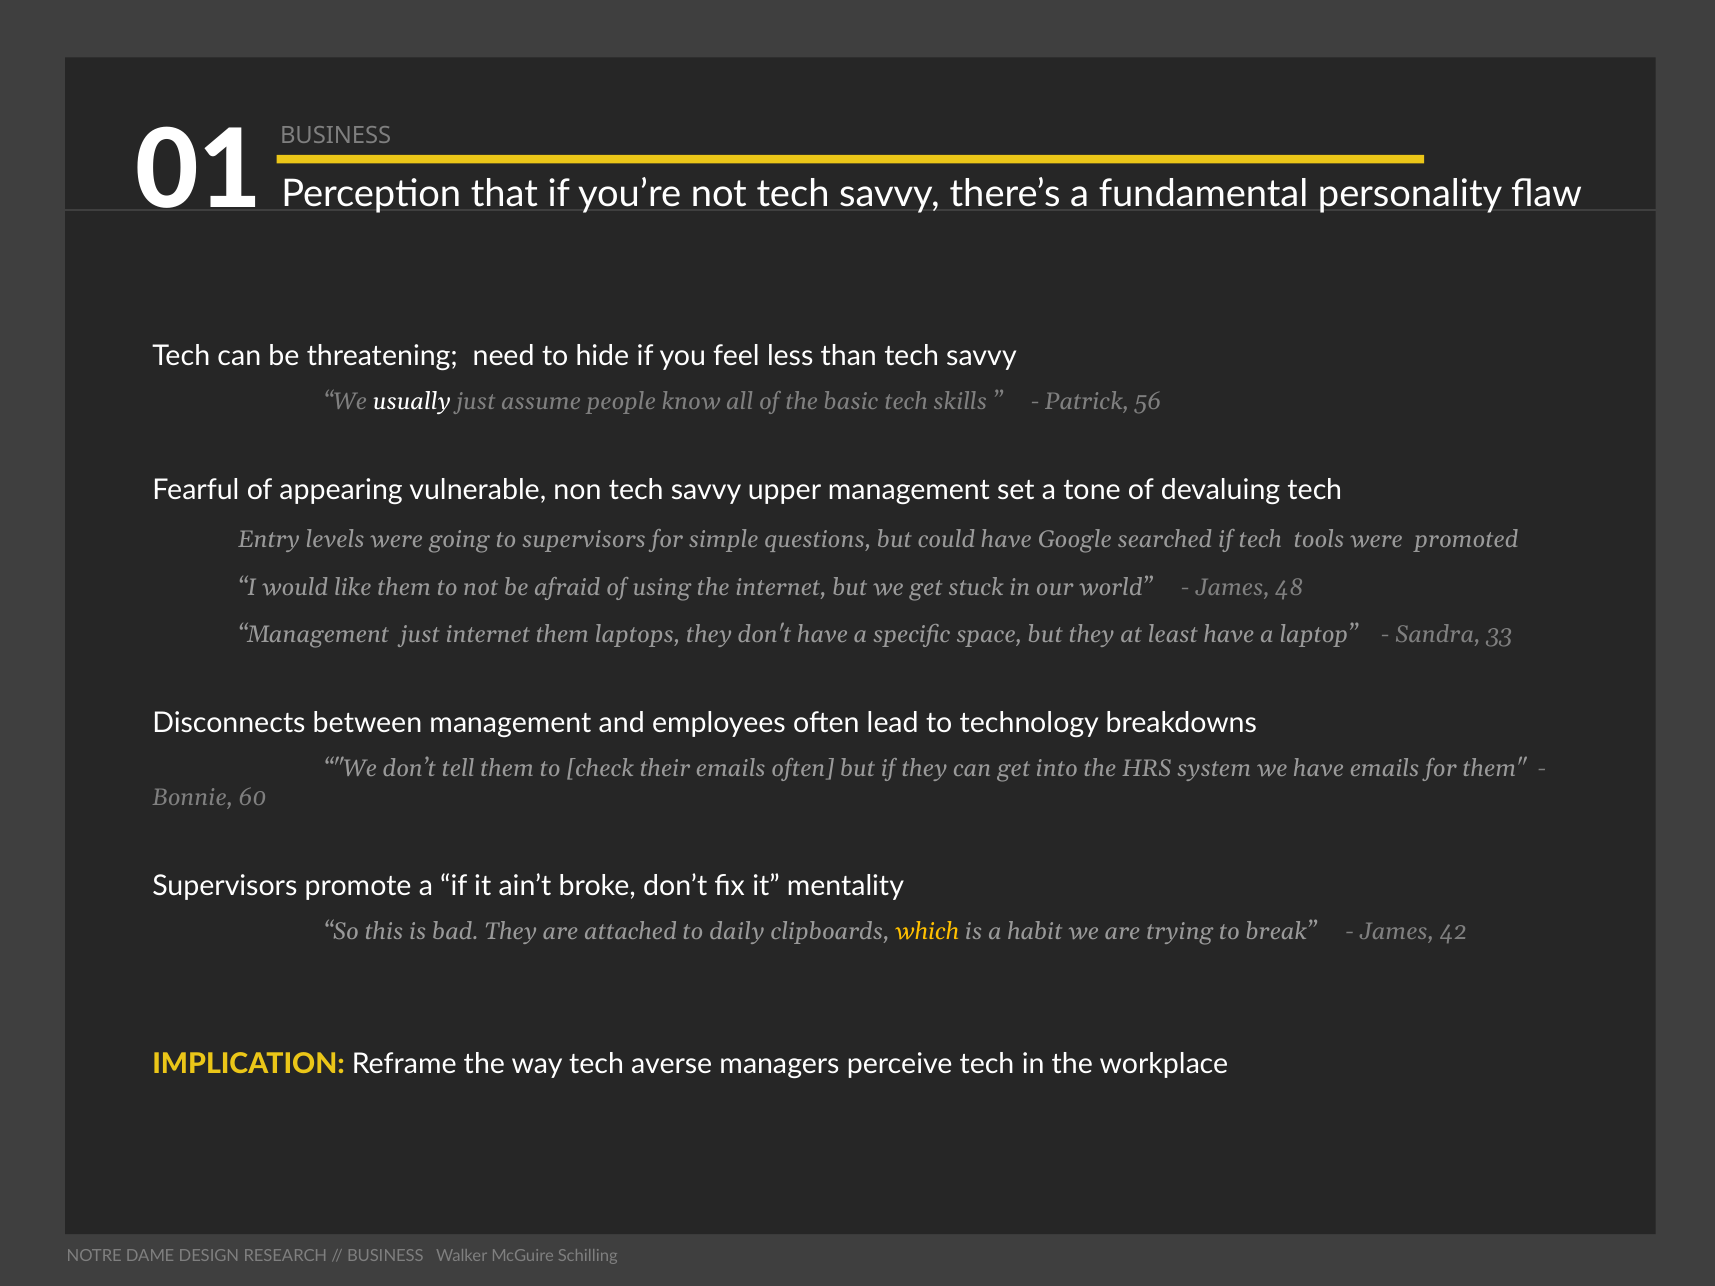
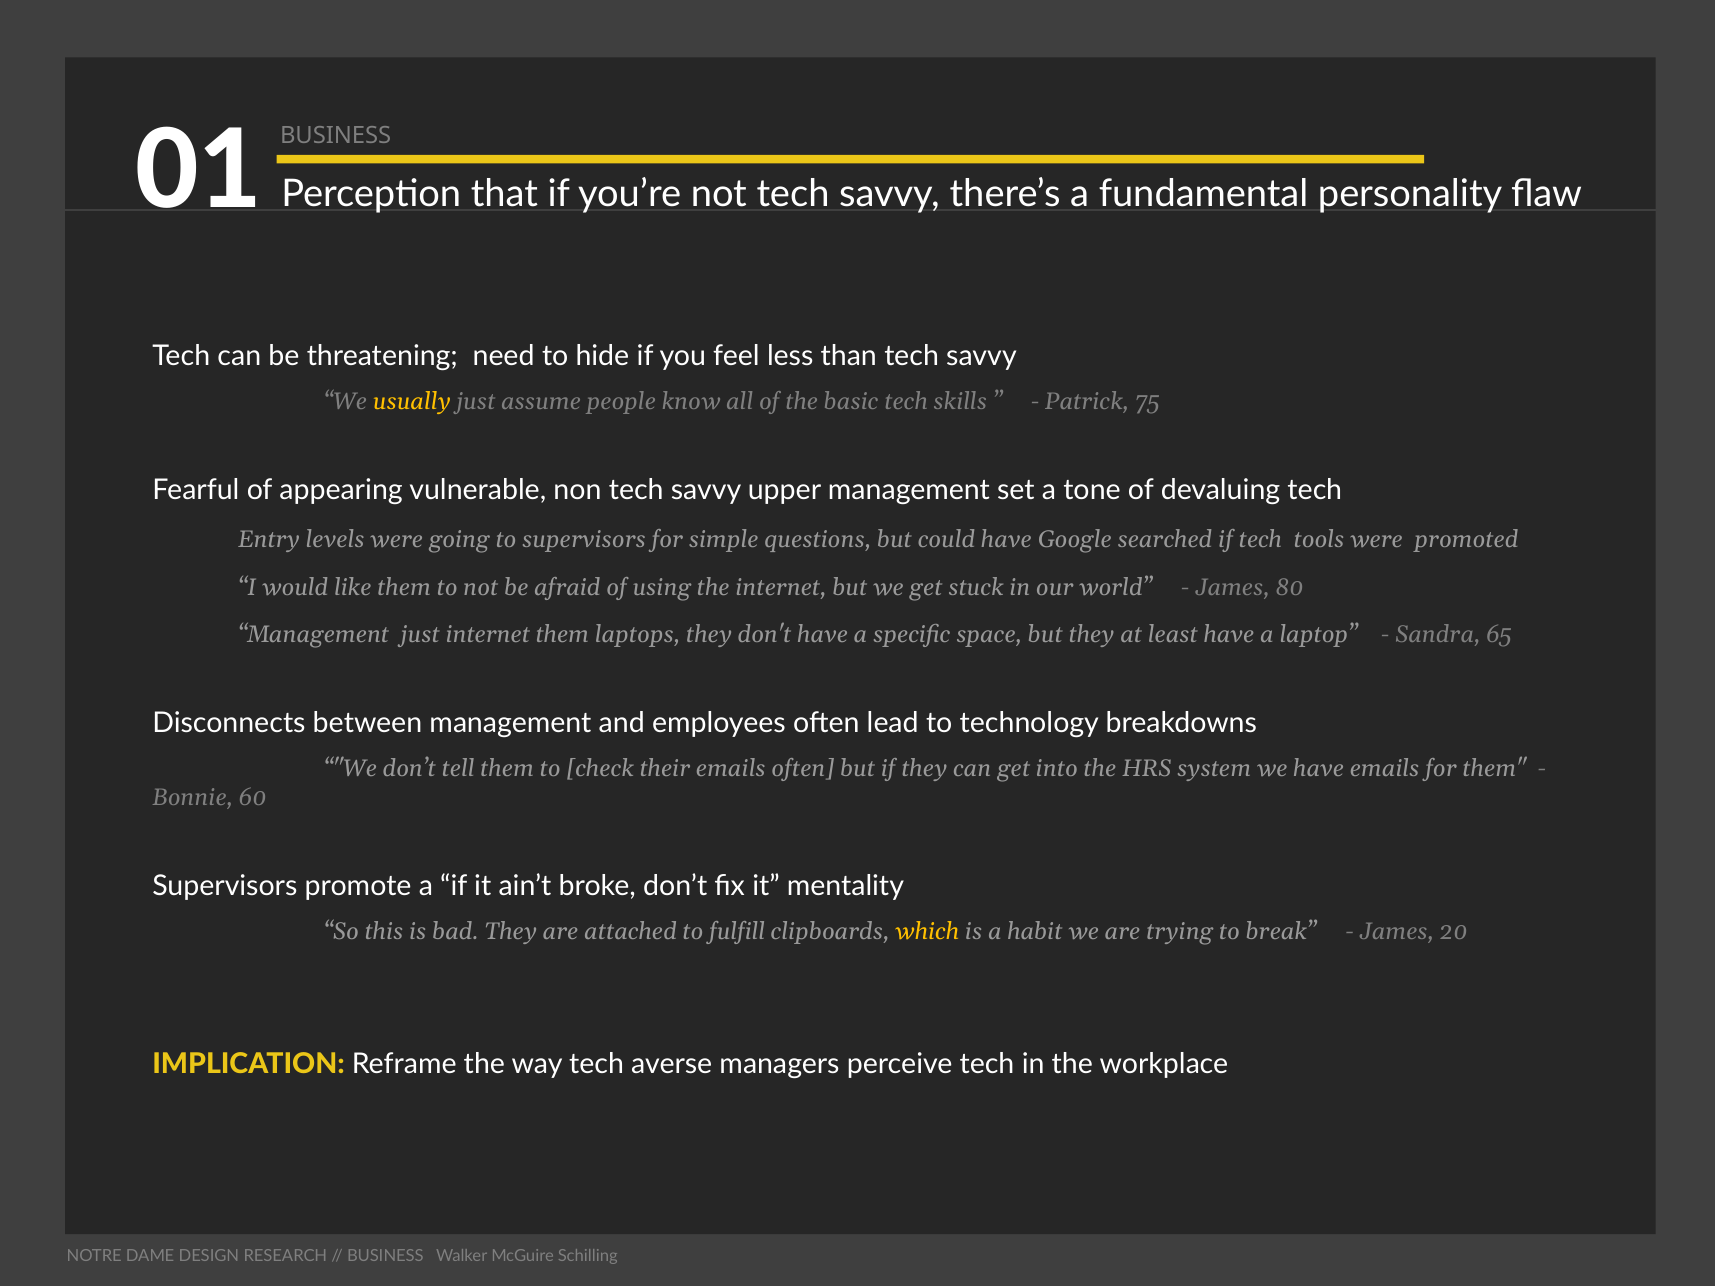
usually colour: white -> yellow (412, 401)
56: 56 -> 75 (1148, 401)
48: 48 -> 80 (1290, 587)
33: 33 -> 65 (1499, 634)
daily: daily -> fulfill (737, 932)
42: 42 -> 20 (1454, 932)
